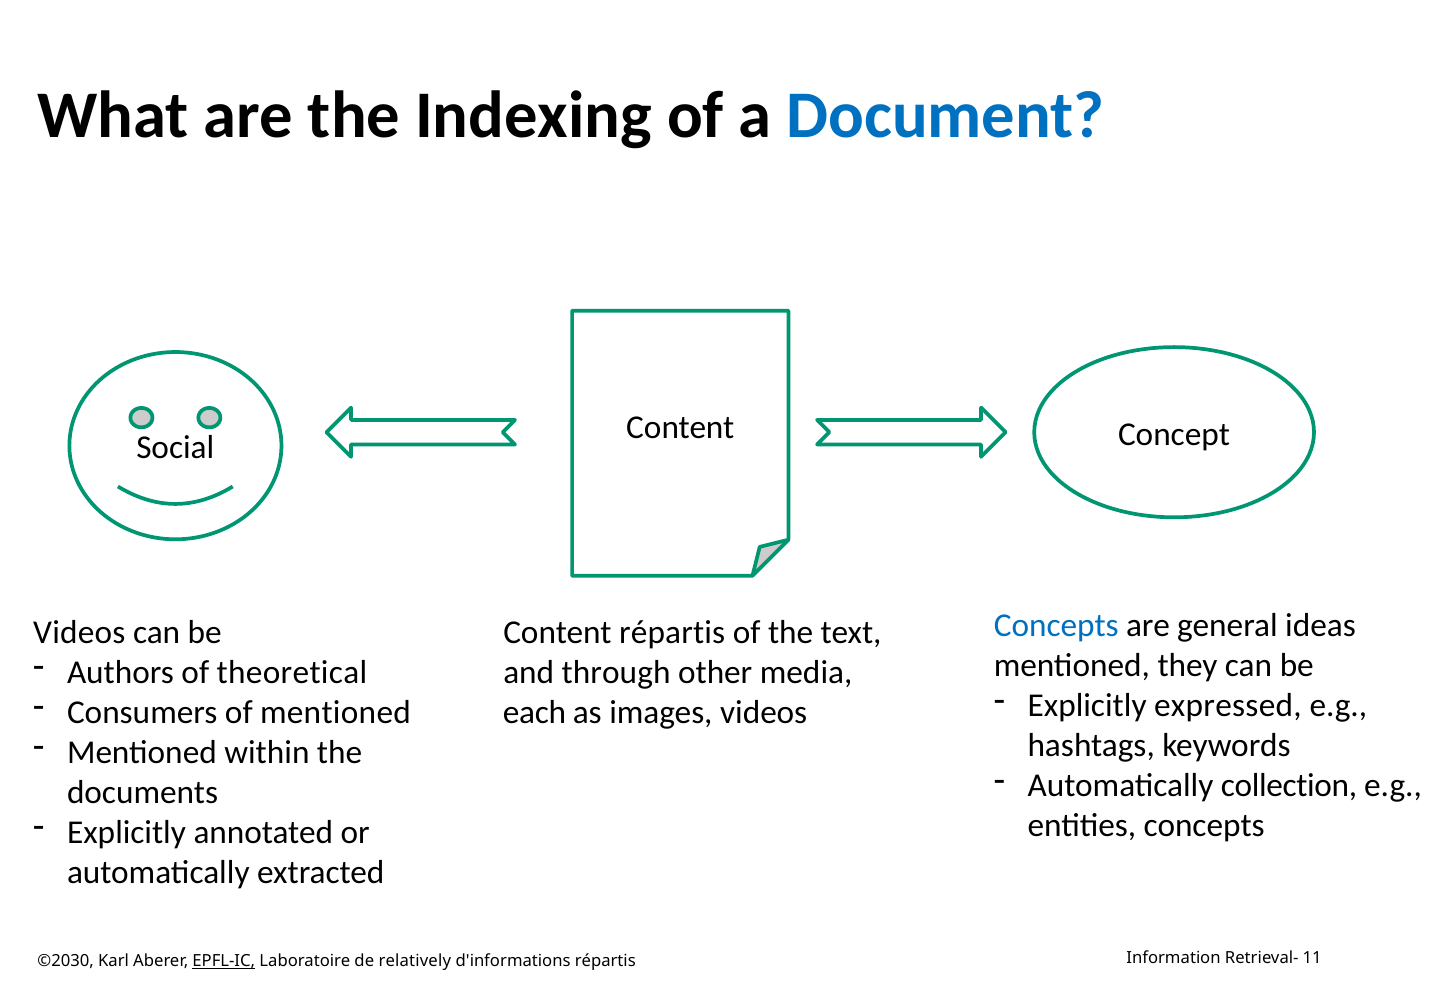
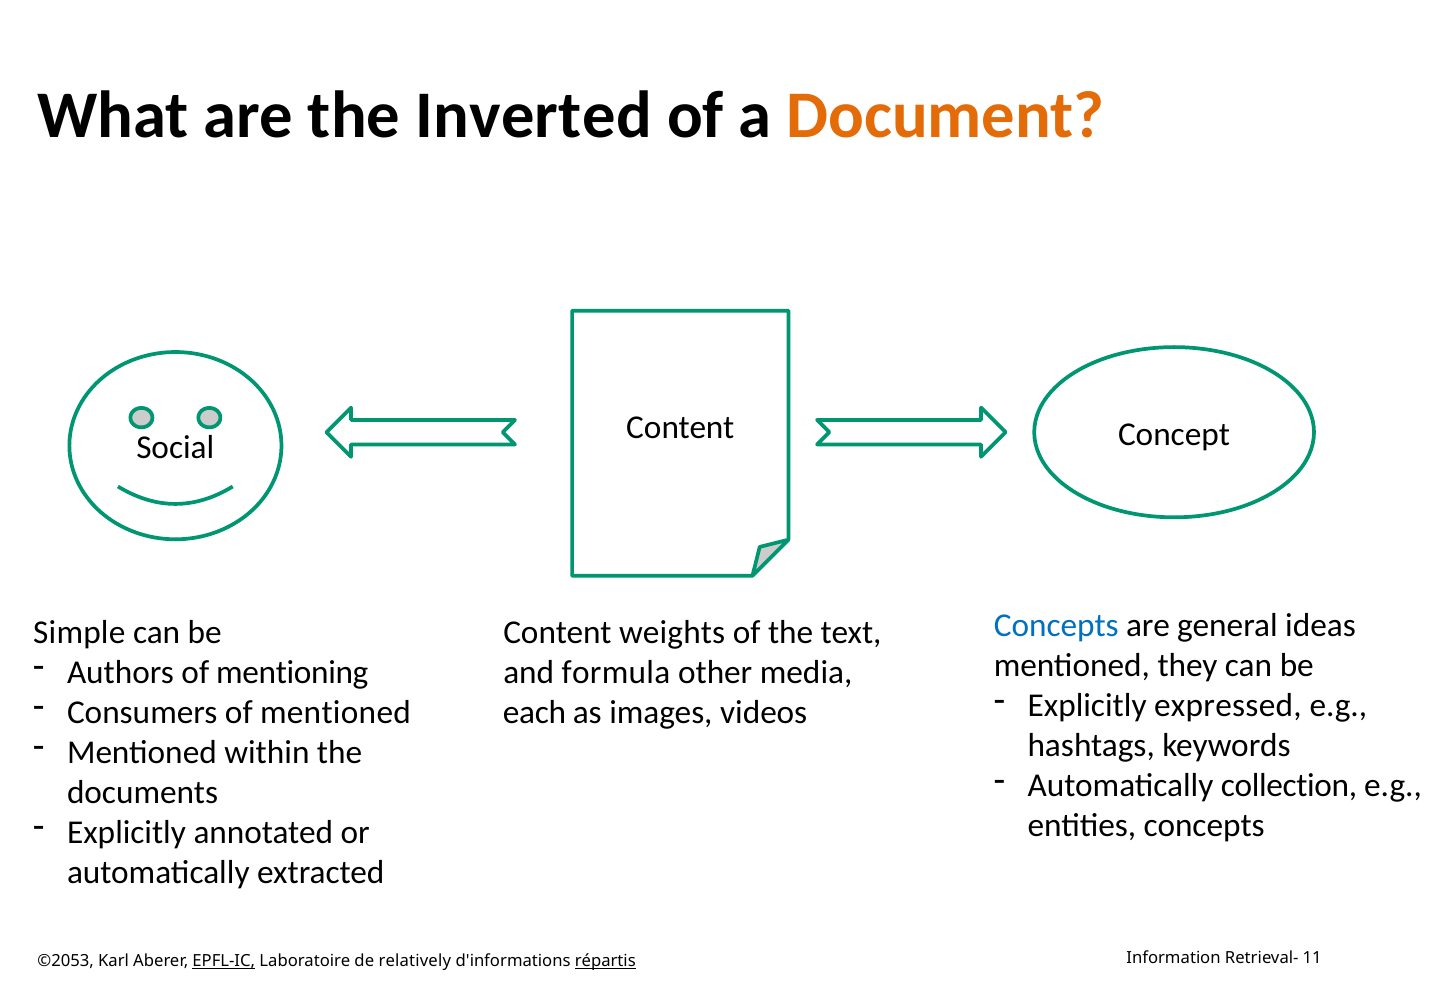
Indexing: Indexing -> Inverted (533, 116)
Document colour: blue -> orange (946, 116)
Videos: Videos -> Simple (79, 632)
Content répartis: répartis -> weights (672, 632)
theoretical: theoretical -> mentioning (292, 672)
through: through -> formula (616, 672)
©2030: ©2030 -> ©2053 (66, 961)
répartis underline: none -> present (605, 961)
